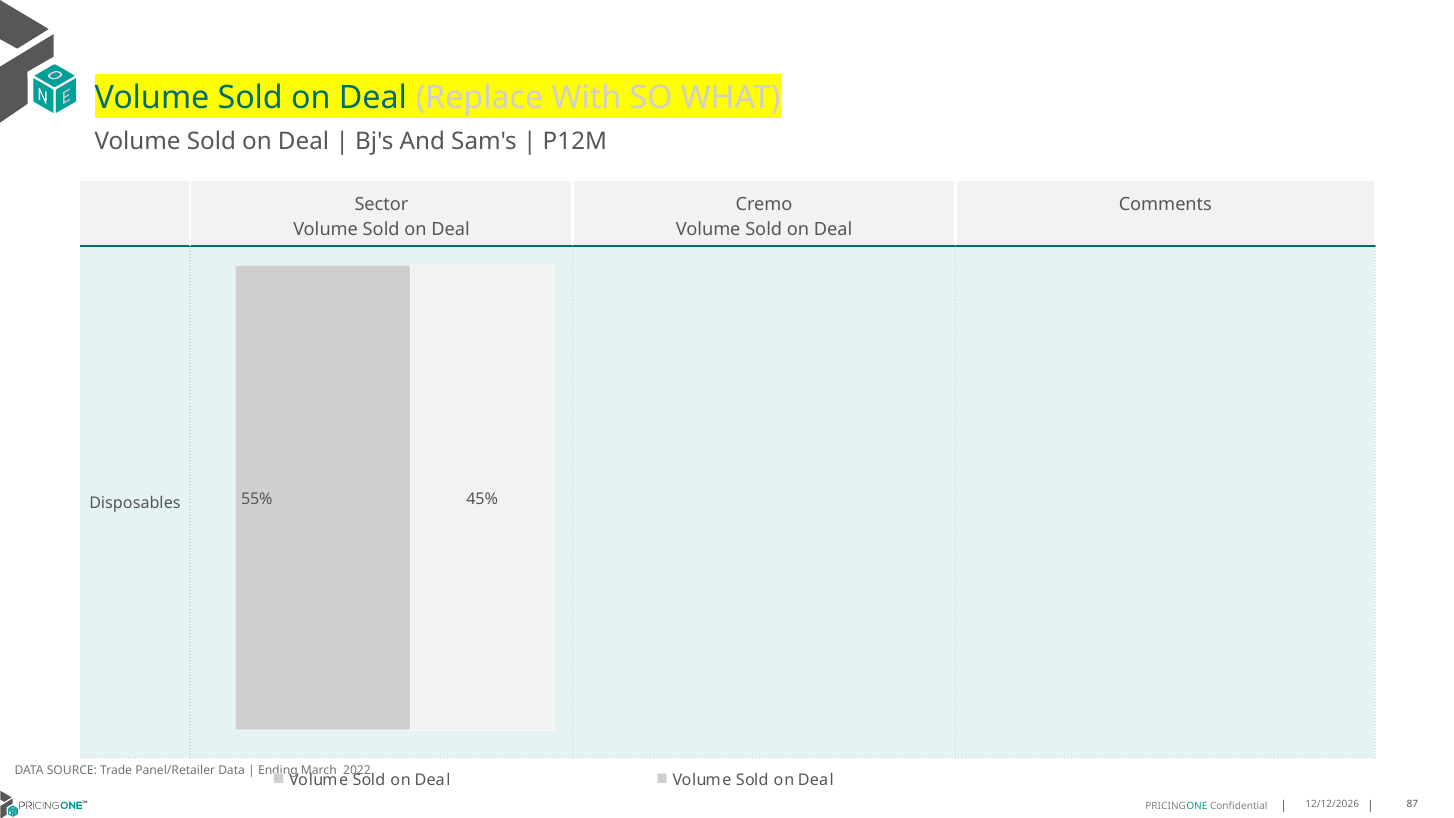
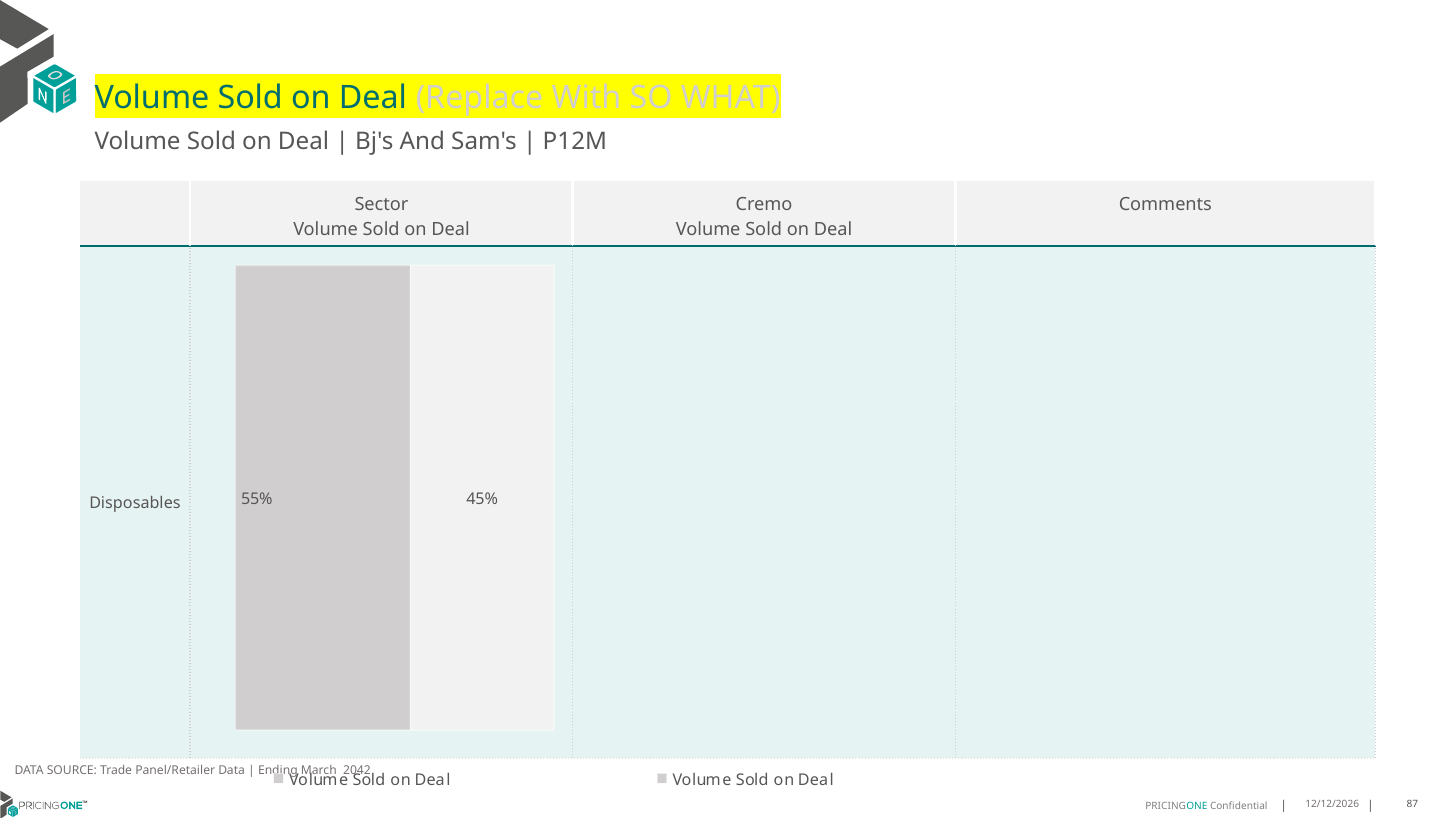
March 2022: 2022 -> 2042 (357, 770)
